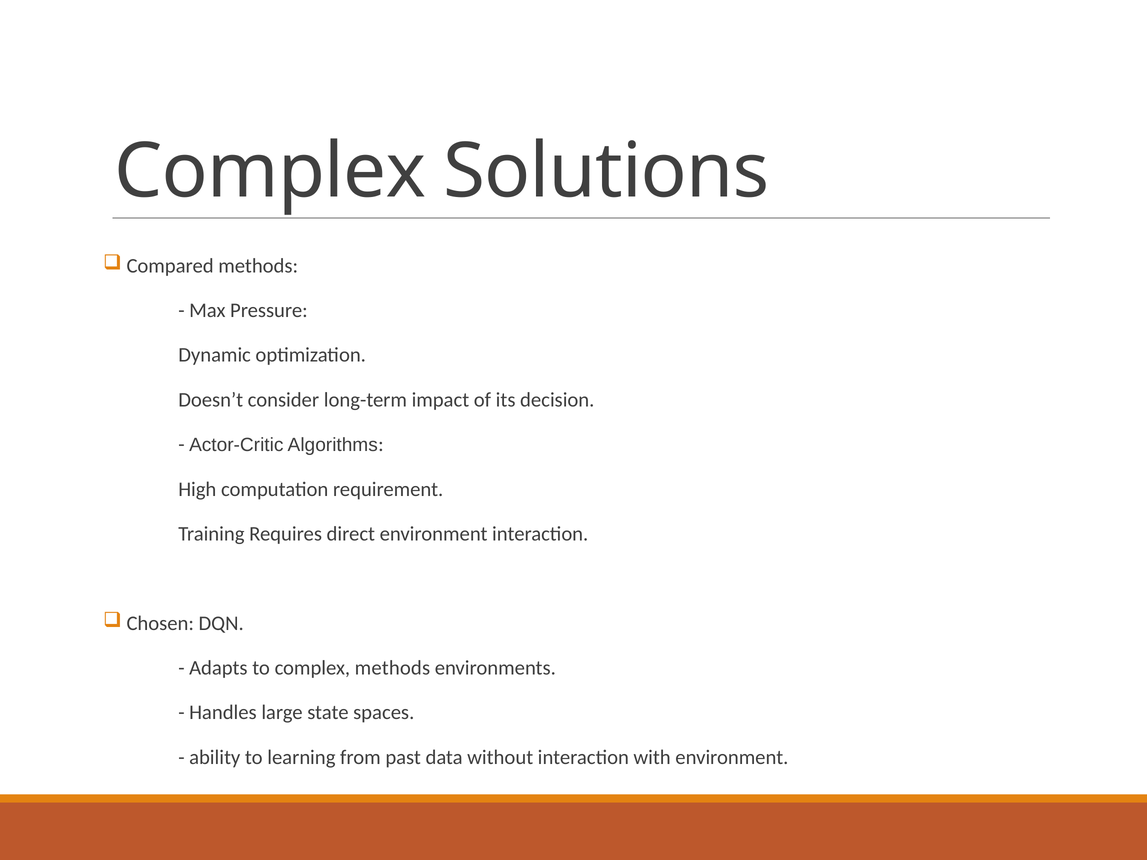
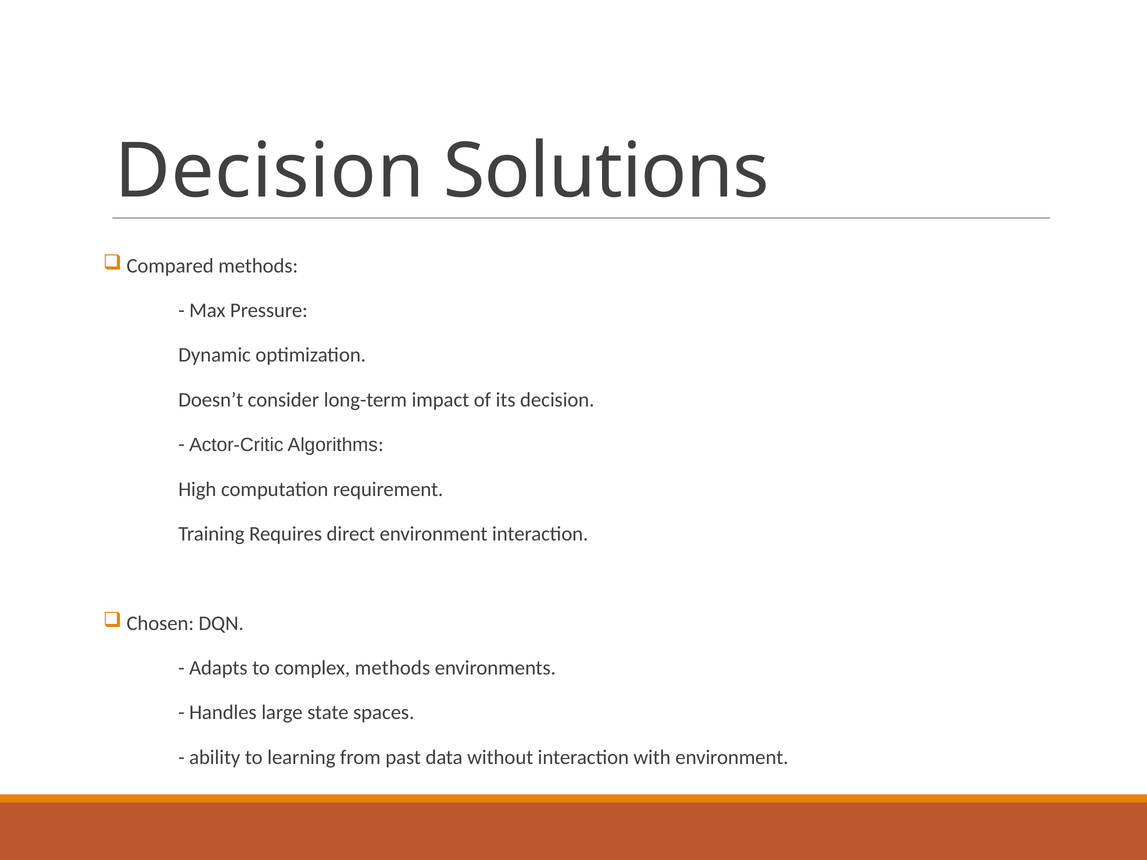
Complex: Complex -> Decision (270, 171)
